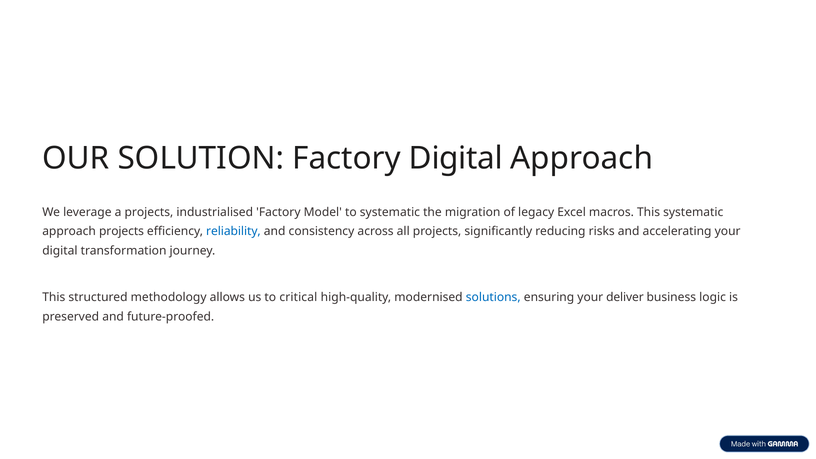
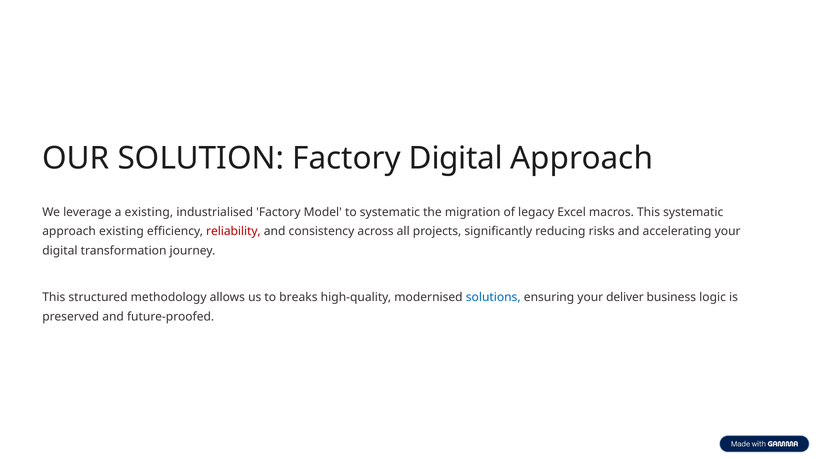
a projects: projects -> existing (149, 212)
approach projects: projects -> existing (121, 231)
reliability colour: blue -> red (233, 231)
critical: critical -> breaks (298, 297)
